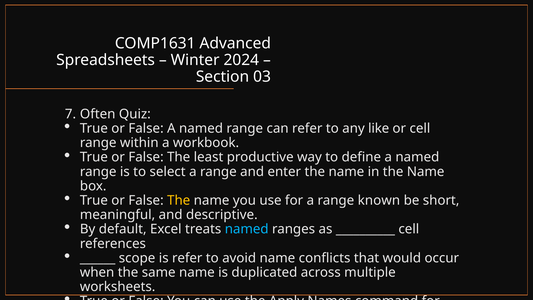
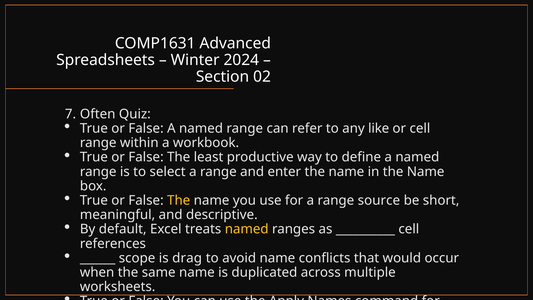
03: 03 -> 02 (262, 77)
known: known -> source (379, 200)
named colour: light blue -> yellow (247, 229)
is refer: refer -> drag (187, 258)
